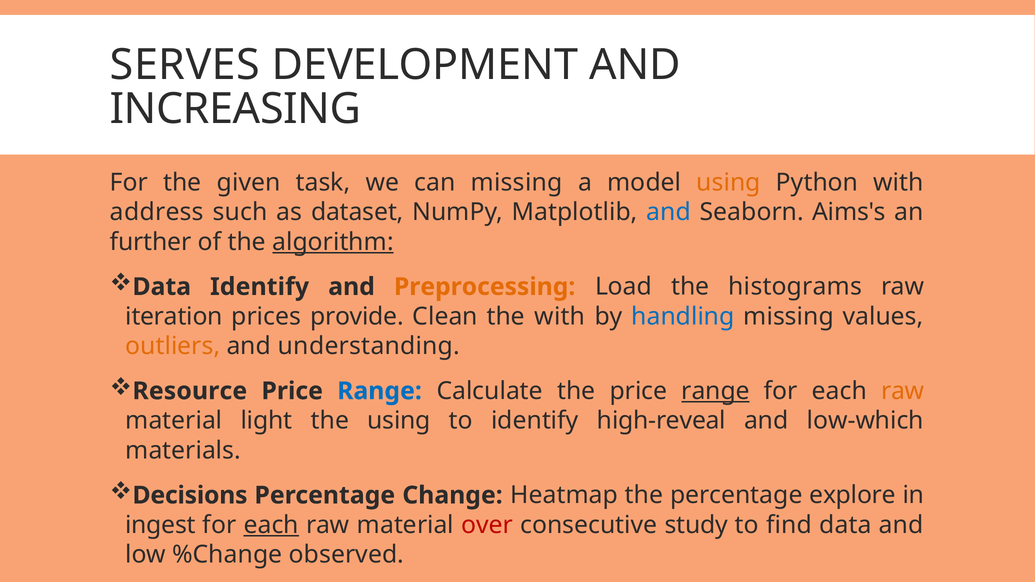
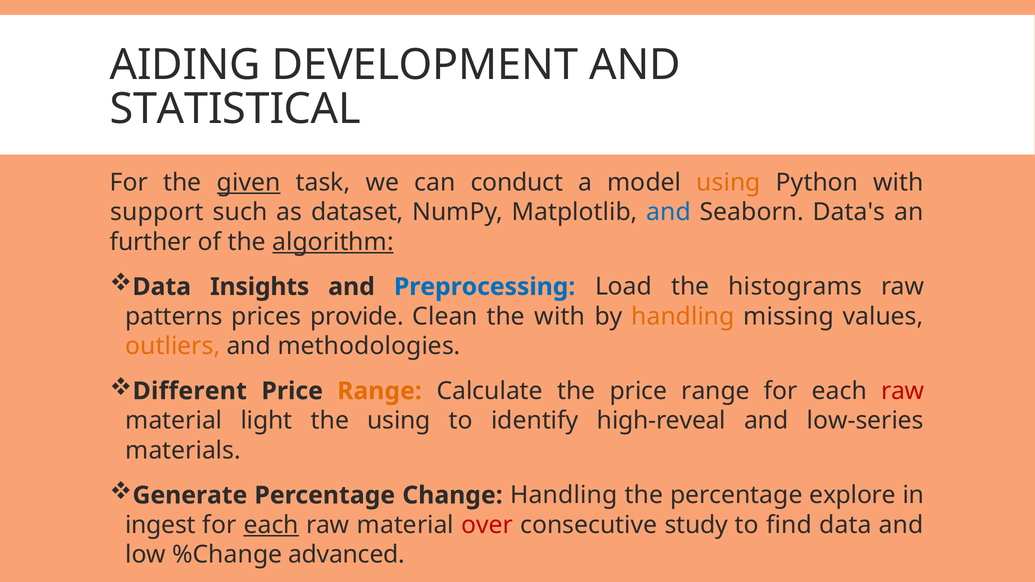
SERVES: SERVES -> AIDING (185, 65)
INCREASING: INCREASING -> STATISTICAL (235, 109)
given underline: none -> present (249, 183)
can missing: missing -> conduct (517, 183)
address: address -> support (157, 212)
Aims's: Aims's -> Data's (849, 212)
Data Identify: Identify -> Insights (260, 287)
Preprocessing colour: orange -> blue (485, 287)
iteration: iteration -> patterns (174, 317)
handling colour: blue -> orange (683, 317)
understanding: understanding -> methodologies (369, 346)
Resource: Resource -> Different (190, 391)
Range colour: blue -> orange (379, 391)
range underline: present -> none (716, 391)
raw colour: orange -> red (903, 391)
low-which: low-which -> low-series (865, 421)
Decisions: Decisions -> Generate (190, 495)
Change Heatmap: Heatmap -> Handling (564, 495)
observed: observed -> advanced (347, 555)
